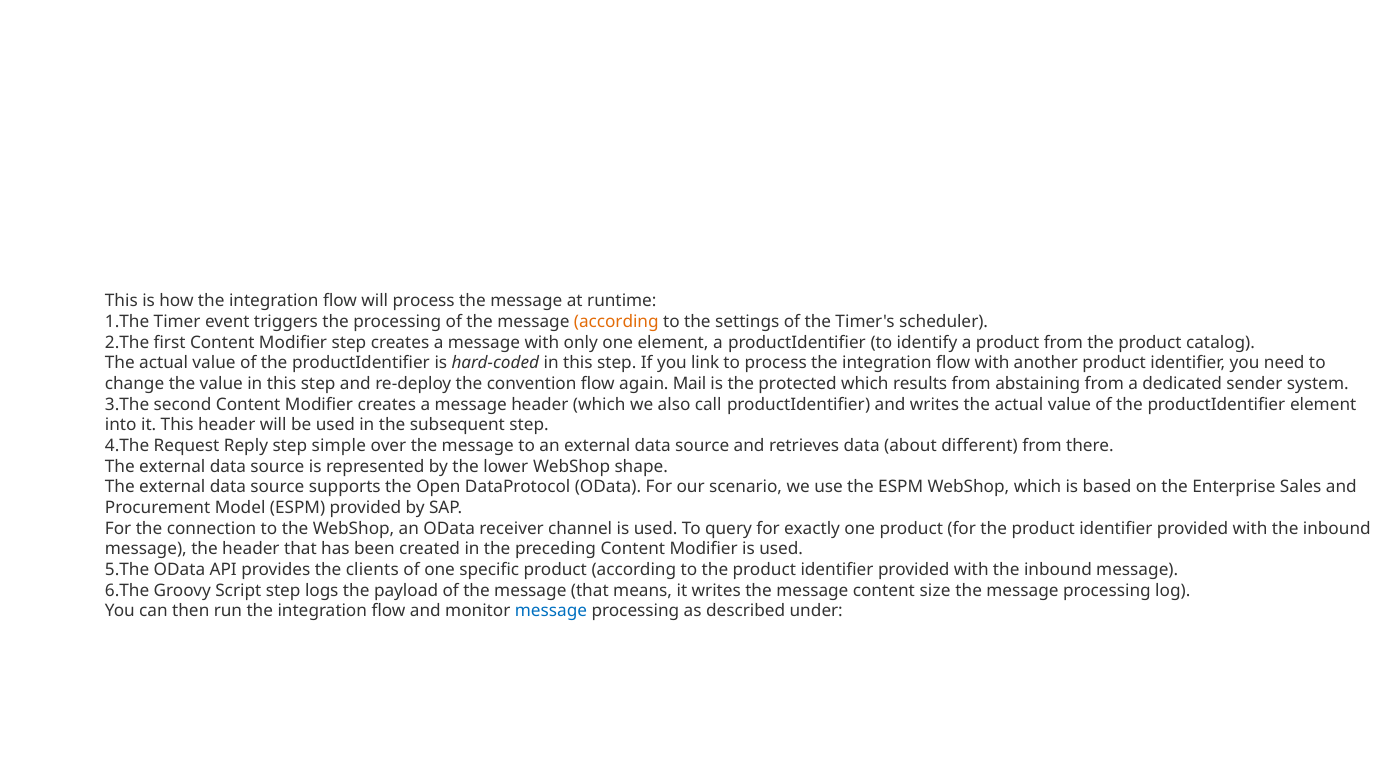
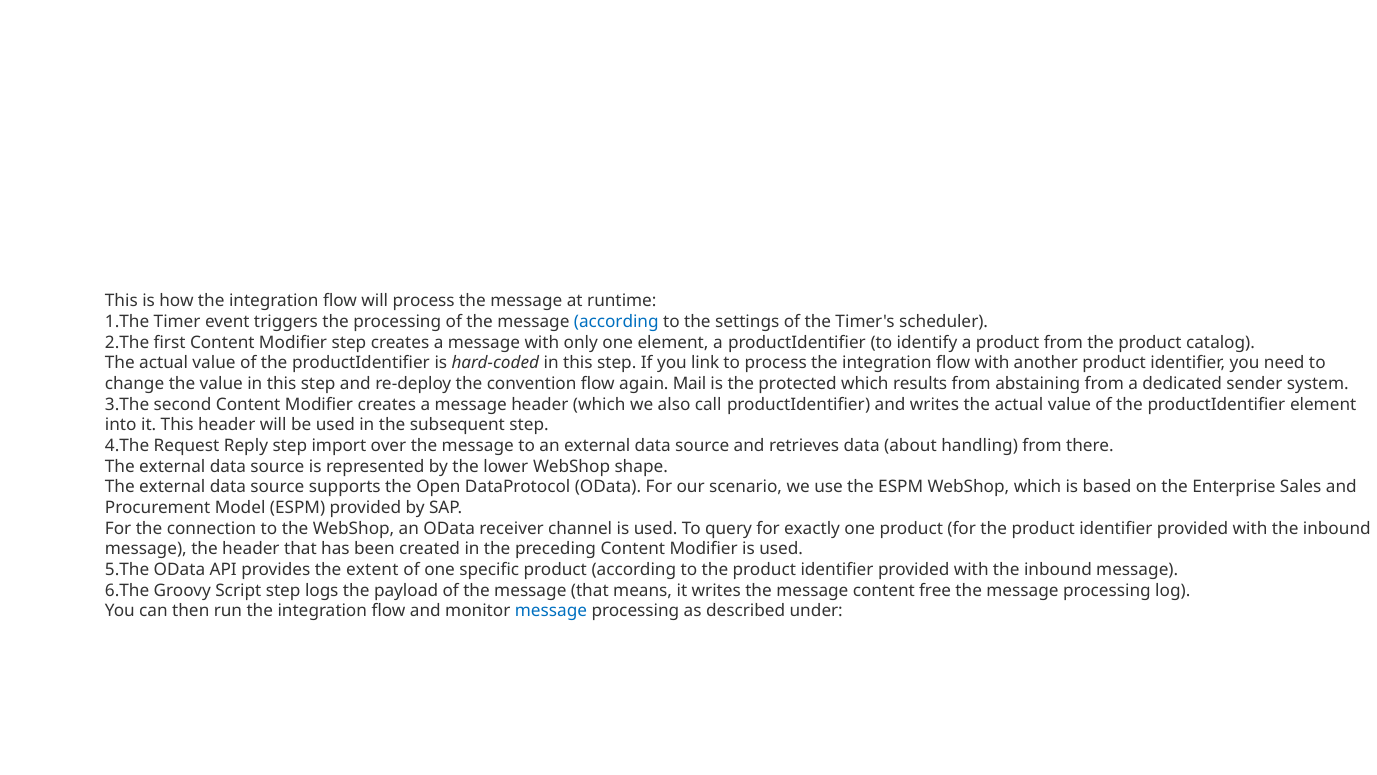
according colour: orange -> blue (616, 322)
simple: simple -> import (339, 446)
different: different -> handling (980, 446)
clients: clients -> extent (372, 570)
size: size -> free (935, 590)
